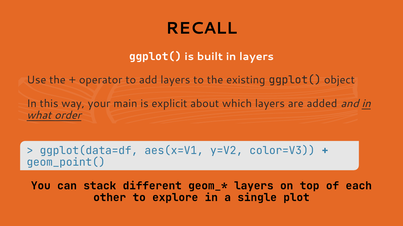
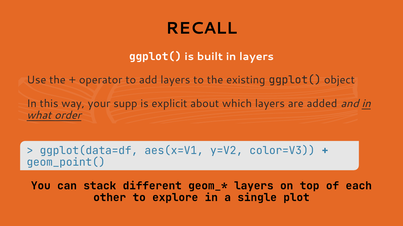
main: main -> supp (125, 104)
